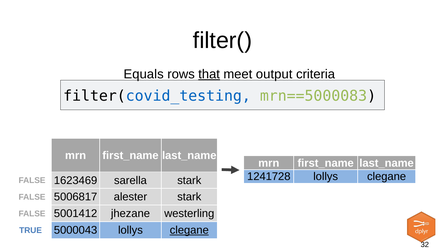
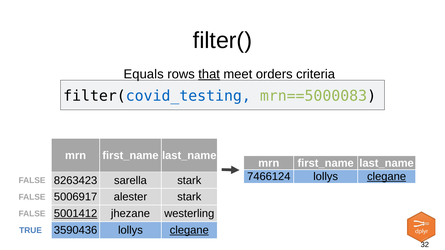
output: output -> orders (274, 74)
1241728: 1241728 -> 7466124 (269, 177)
clegane underline: none -> present (387, 177)
1623469: 1623469 -> 8263423 (76, 181)
5006817: 5006817 -> 5006917 (76, 197)
5001412 underline: none -> present (76, 214)
5000043: 5000043 -> 3590436 (76, 230)
